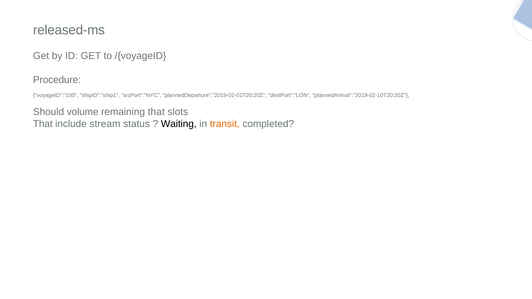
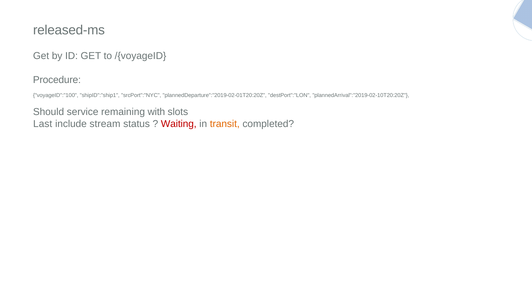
volume: volume -> service (83, 112)
remaining that: that -> with (156, 112)
That: That -> Last (43, 124)
Waiting colour: black -> red (179, 124)
